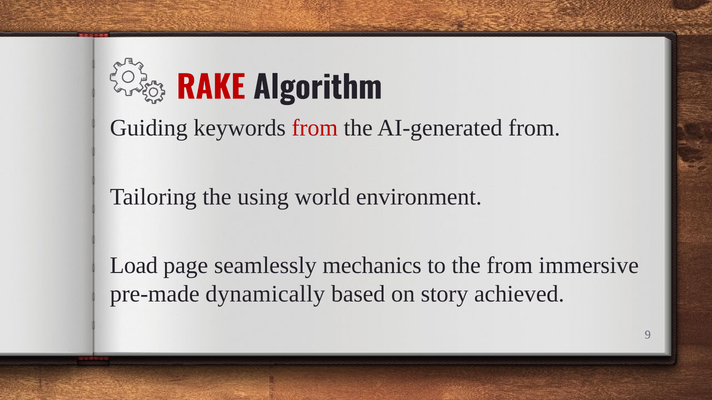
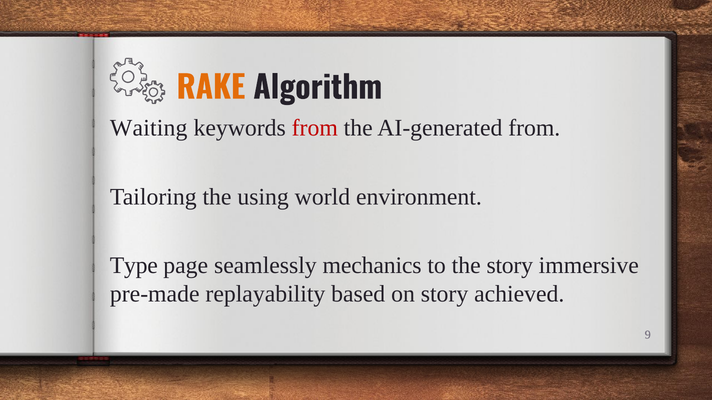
RAKE colour: red -> orange (211, 88)
Guiding: Guiding -> Waiting (149, 128)
Load: Load -> Type (134, 266)
the from: from -> story (510, 266)
dynamically: dynamically -> replayability (265, 294)
